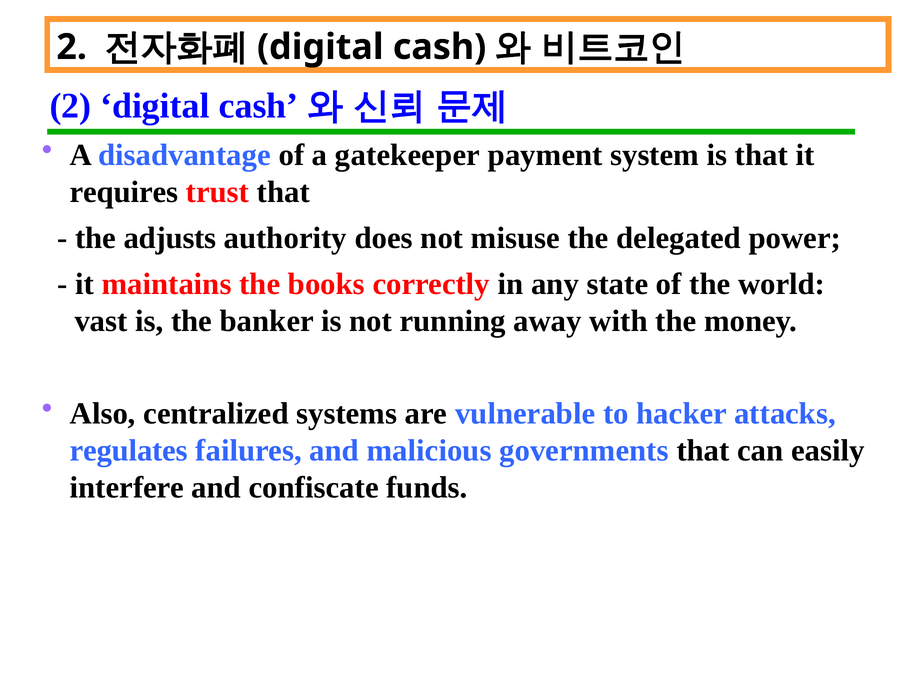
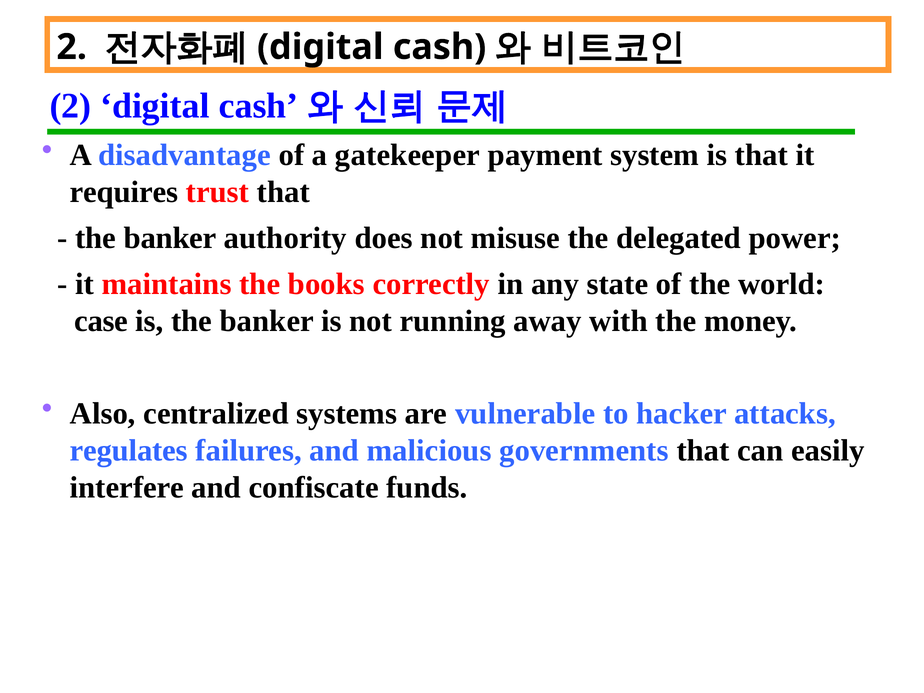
adjusts: adjusts -> banker (170, 238)
vast: vast -> case (101, 321)
